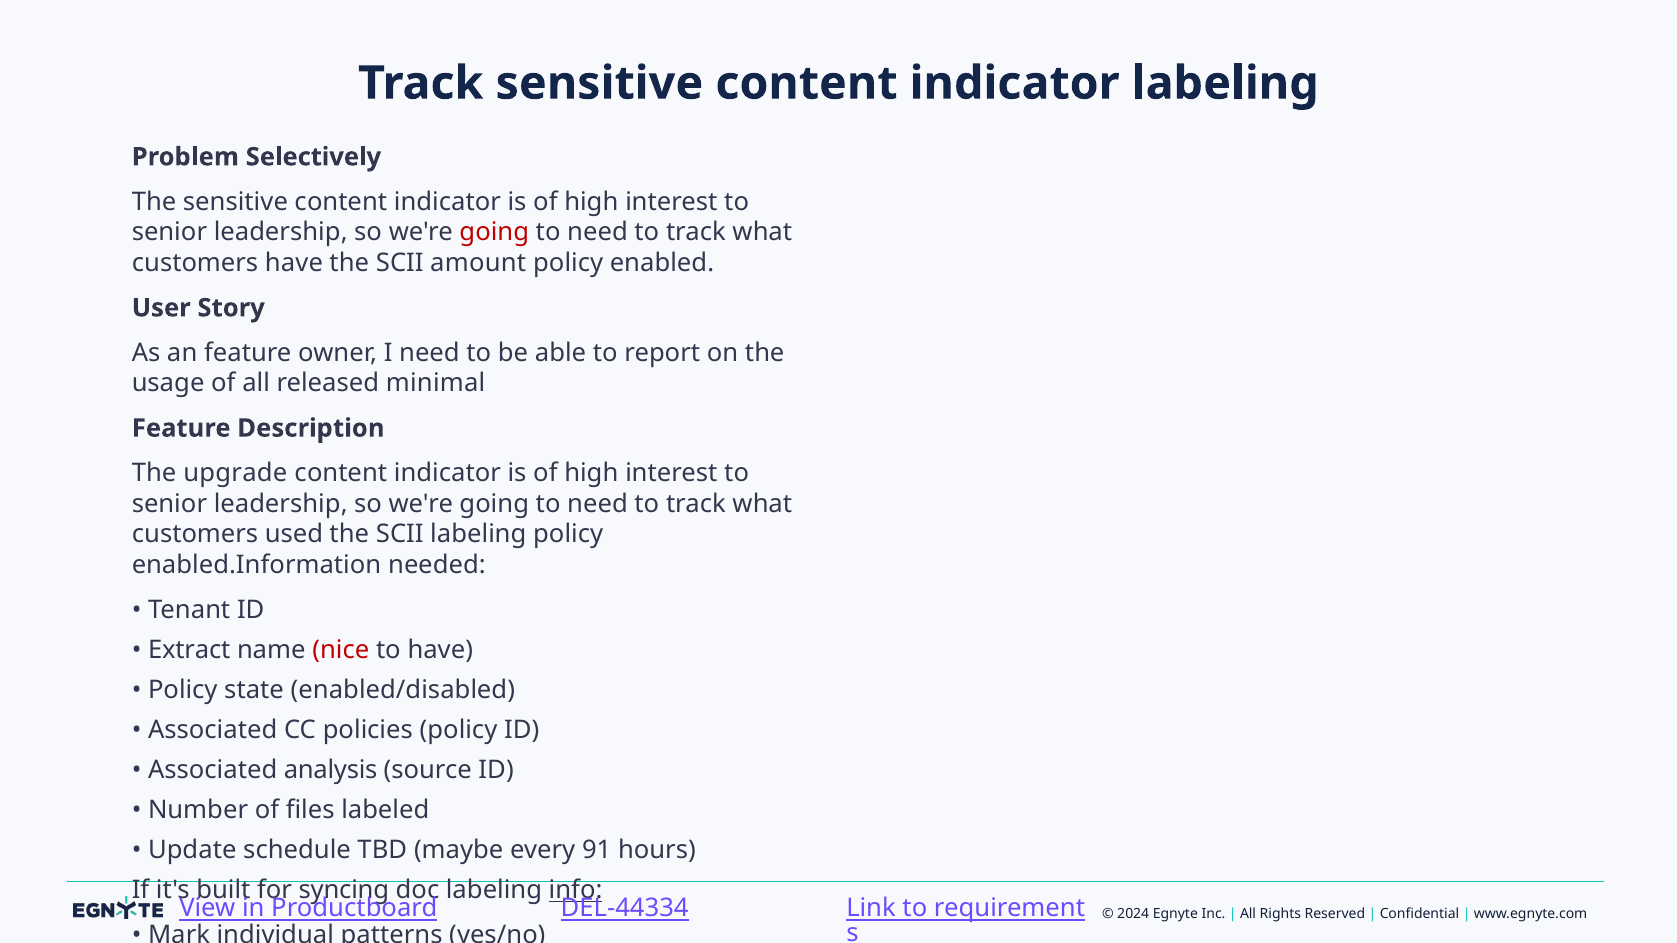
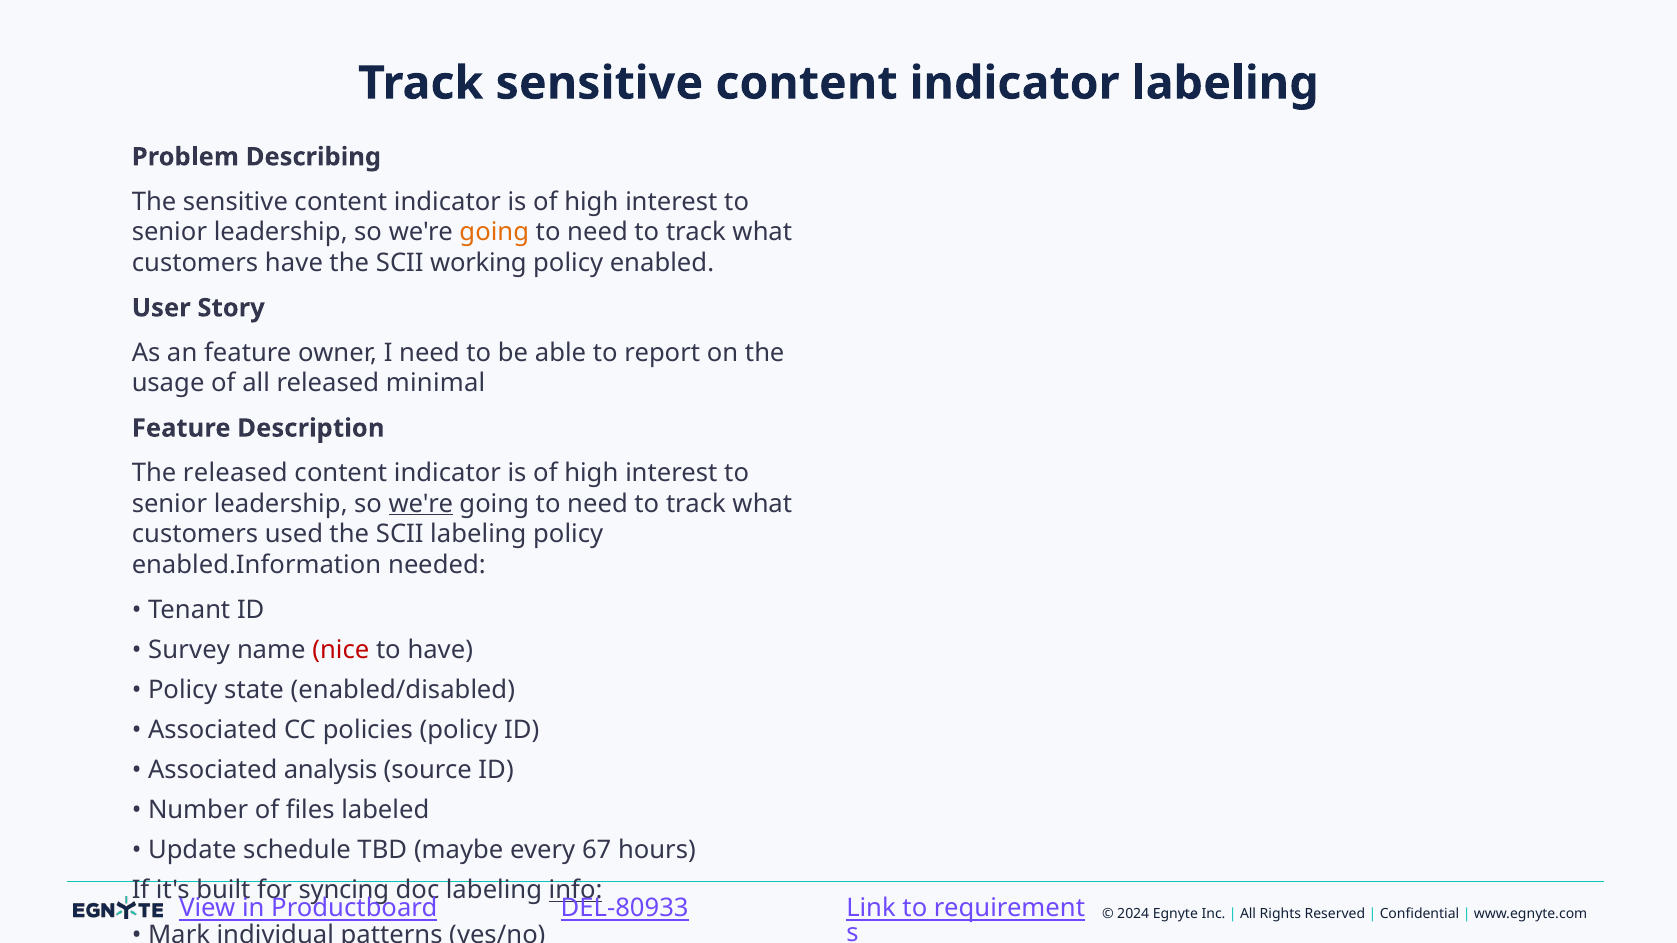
Selectively: Selectively -> Describing (313, 157)
going colour: red -> orange (494, 233)
amount: amount -> working (478, 263)
The upgrade: upgrade -> released (235, 473)
we're underline: none -> present (421, 504)
Extract: Extract -> Survey (189, 650)
91: 91 -> 67 (597, 851)
DEL-44334: DEL-44334 -> DEL-80933 (625, 909)
